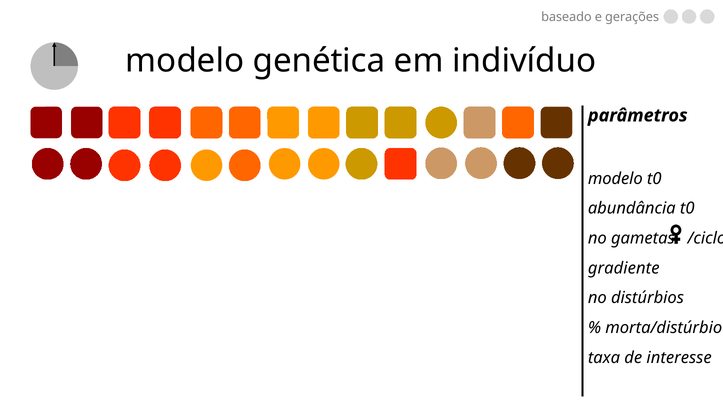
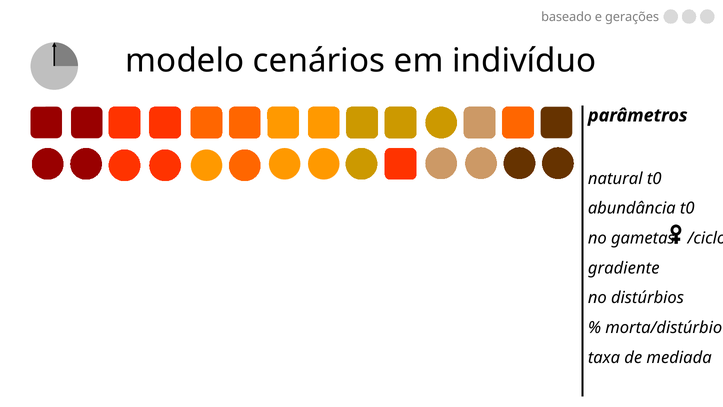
genética: genética -> cenários (319, 61)
modelo: modelo -> natural (615, 179)
interesse: interesse -> mediada (679, 357)
